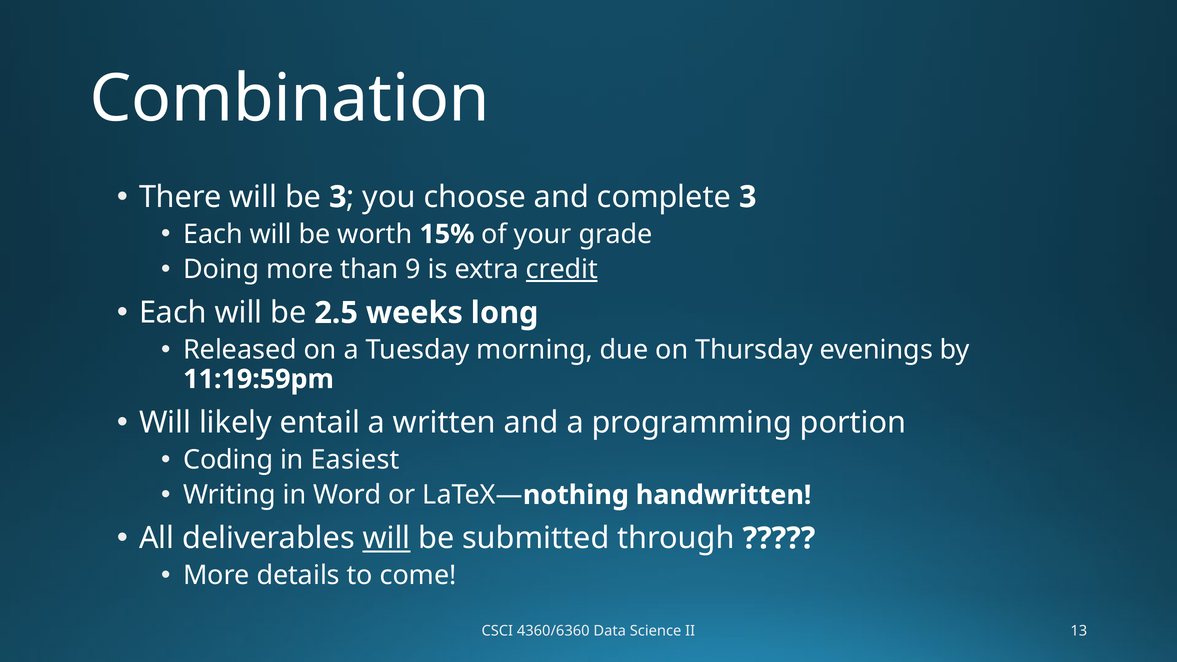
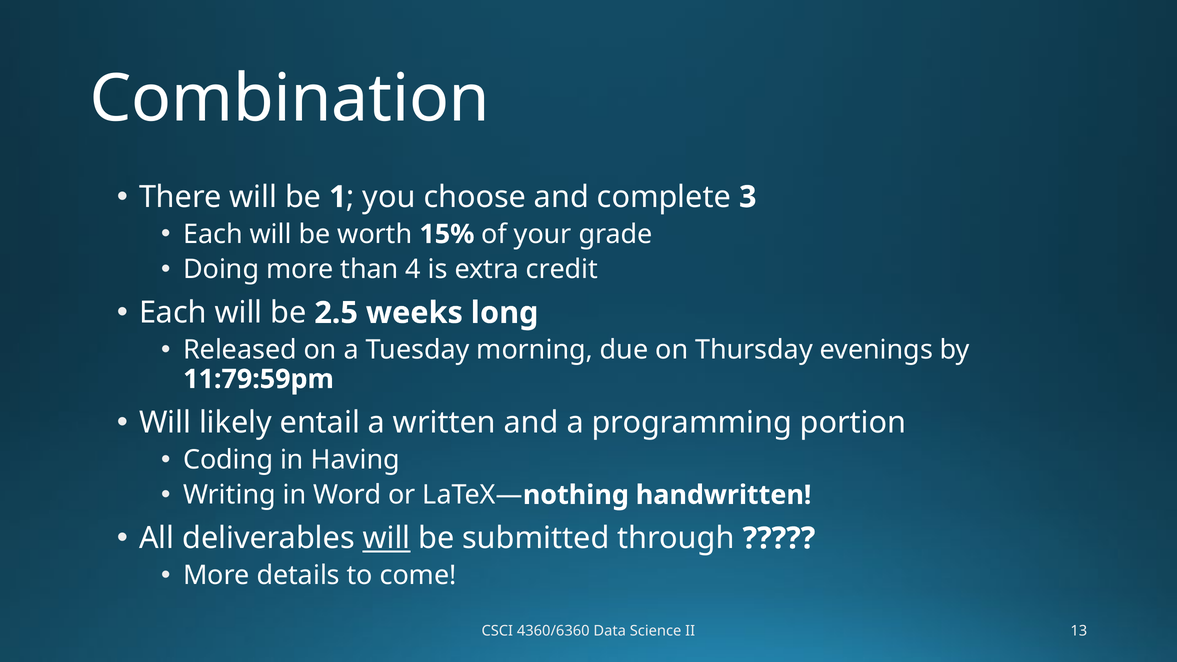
be 3: 3 -> 1 (338, 197)
9: 9 -> 4 (413, 269)
credit underline: present -> none (562, 269)
11:19:59pm: 11:19:59pm -> 11:79:59pm (258, 379)
Easiest: Easiest -> Having (355, 460)
